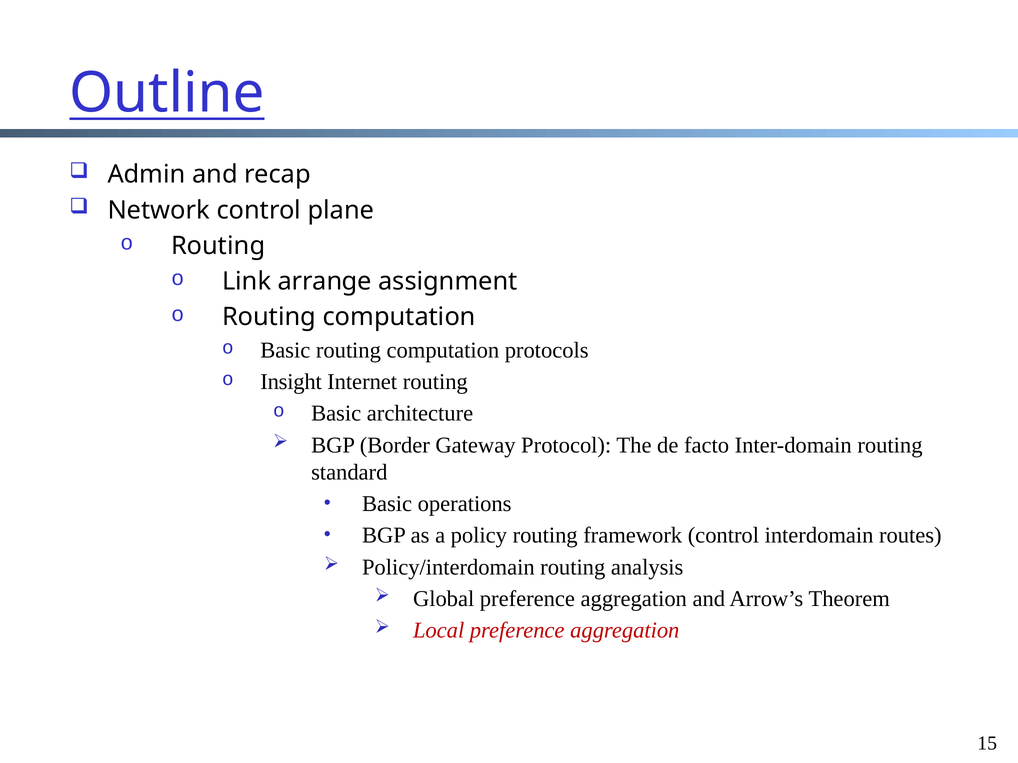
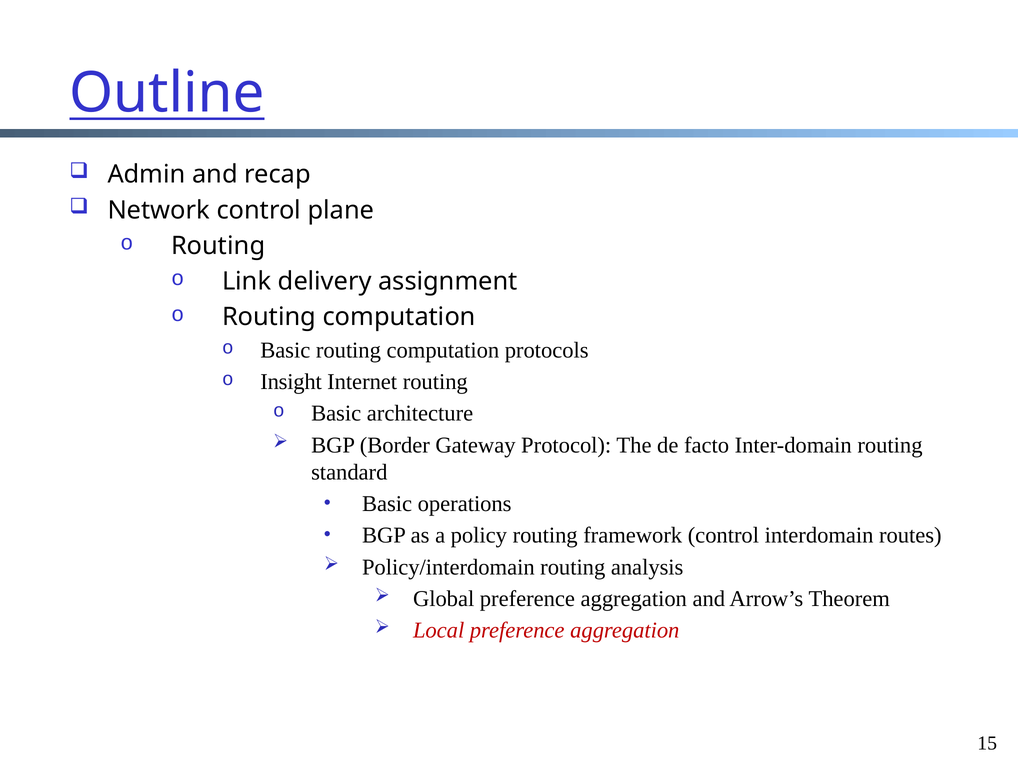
arrange: arrange -> delivery (325, 282)
